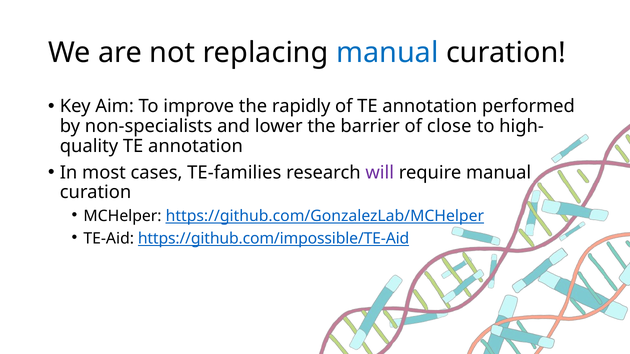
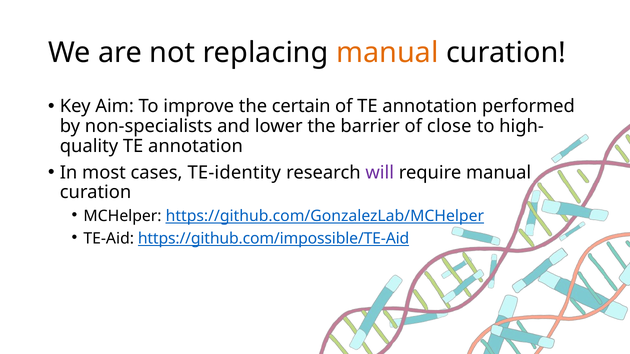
manual colour: blue -> orange (387, 53)
rapidly: rapidly -> certain (301, 107)
TE-families: TE-families -> TE-identity (234, 173)
